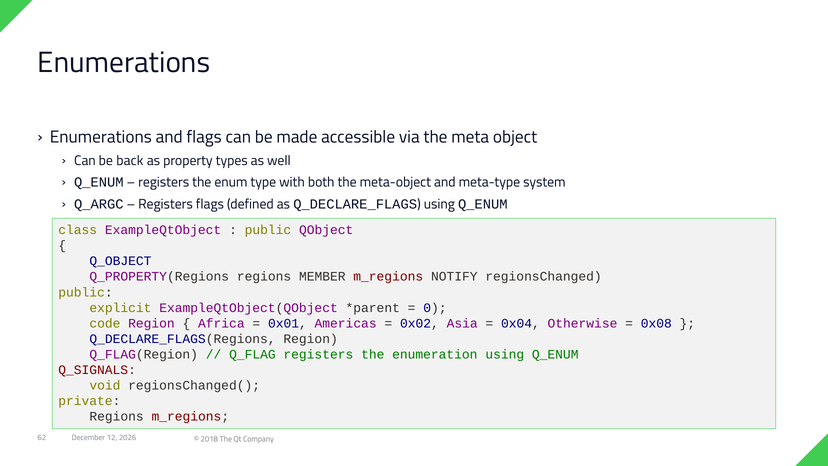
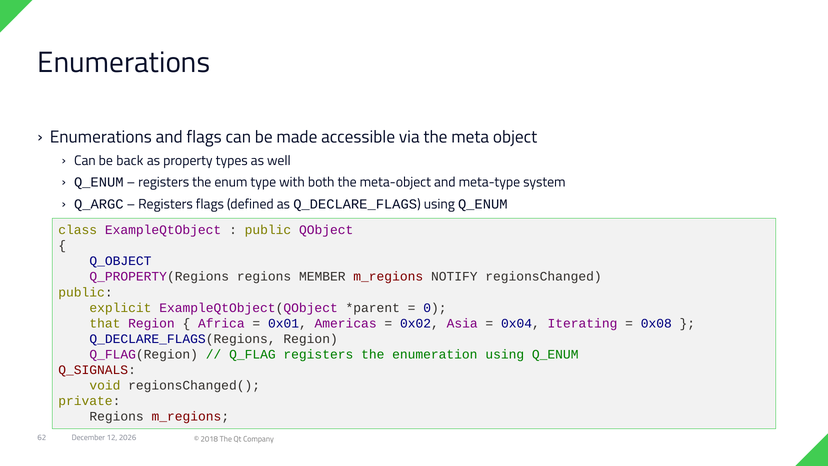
code: code -> that (105, 323)
Otherwise: Otherwise -> Iterating (582, 323)
